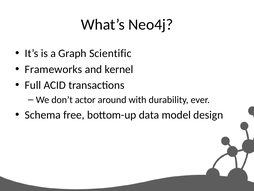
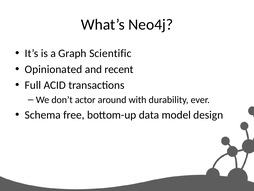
Frameworks: Frameworks -> Opinionated (53, 69)
kernel: kernel -> recent (119, 69)
